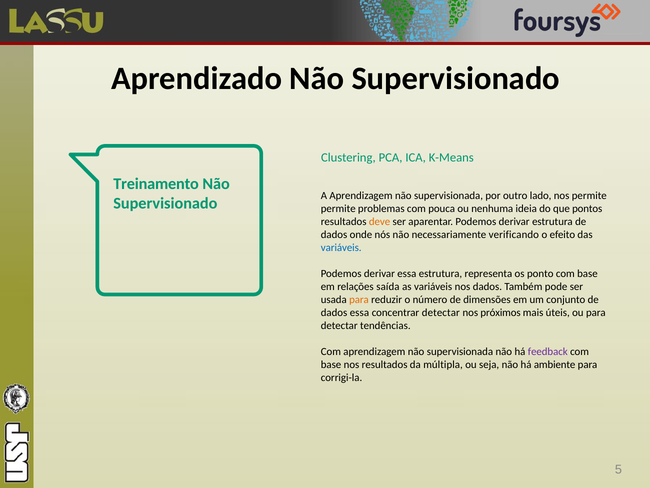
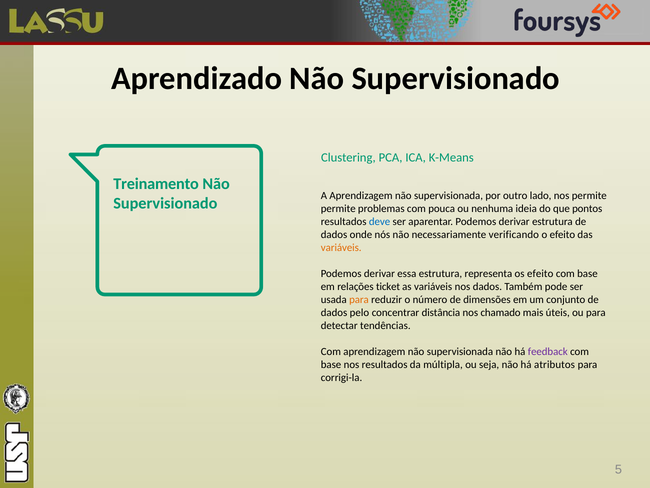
deve colour: orange -> blue (380, 221)
variáveis colour: blue -> orange (341, 247)
os ponto: ponto -> efeito (540, 273)
saída: saída -> ticket (388, 286)
dados essa: essa -> pelo (359, 312)
concentrar detectar: detectar -> distância (441, 312)
próximos: próximos -> chamado (501, 312)
ambiente: ambiente -> atributos (555, 364)
